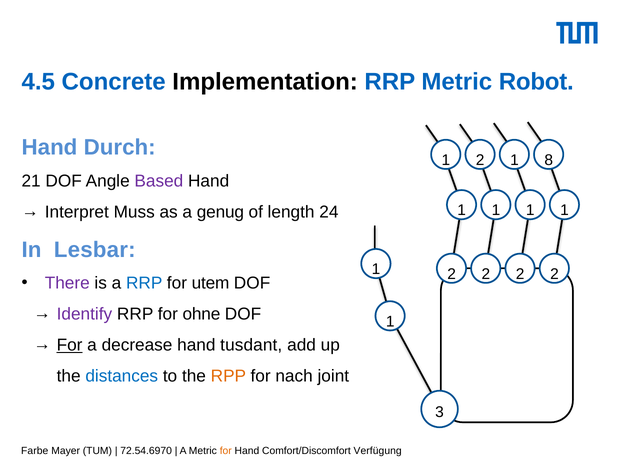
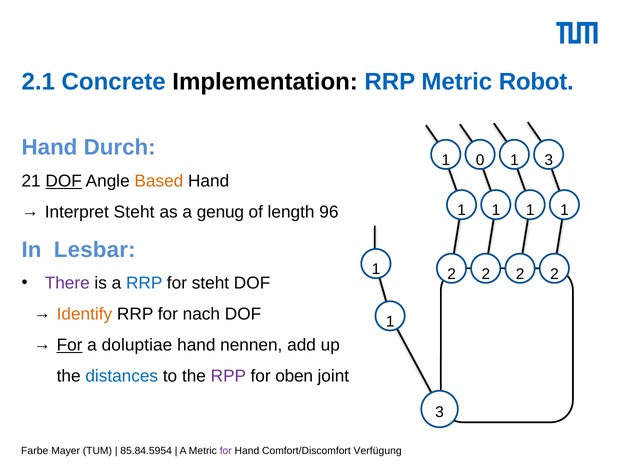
4.5: 4.5 -> 2.1 (38, 82)
2: 2 -> 0 (480, 160)
1 8: 8 -> 3 (549, 160)
DOF underline: none -> present (64, 181)
Based colour: purple -> orange (159, 181)
Interpret Muss: Muss -> Steht (134, 212)
24: 24 -> 96 (329, 212)
for utem: utem -> steht (210, 283)
Identify colour: purple -> orange (84, 314)
ohne: ohne -> nach (201, 314)
decrease: decrease -> doluptiae (137, 345)
tusdant: tusdant -> nennen (251, 345)
RPP colour: orange -> purple (228, 376)
nach: nach -> oben (294, 376)
72.54.6970: 72.54.6970 -> 85.84.5954 (146, 451)
for colour: orange -> purple (226, 451)
